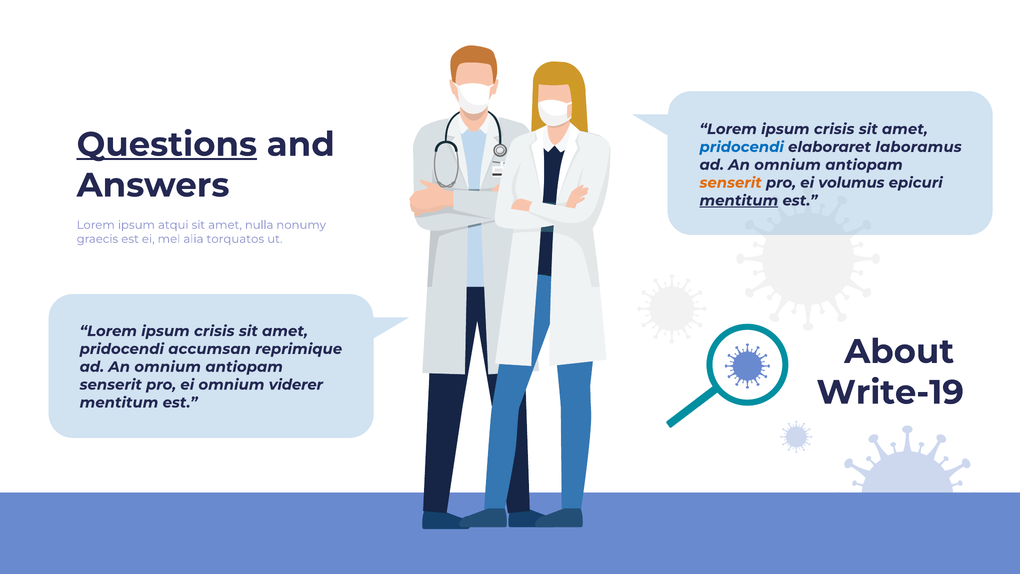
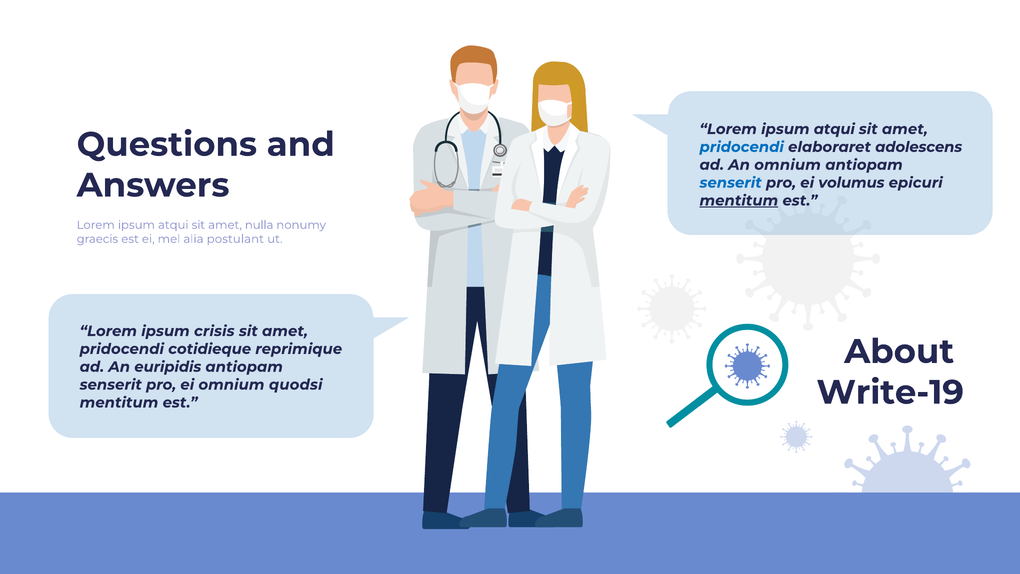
crisis: crisis -> atqui (834, 129)
Questions underline: present -> none (167, 144)
laboramus: laboramus -> adolescens (919, 147)
senserit colour: orange -> blue (731, 183)
torquatos: torquatos -> postulant (235, 239)
accumsan: accumsan -> cotidieque (210, 349)
omnium: omnium -> euripidis (168, 367)
viderer: viderer -> quodsi (296, 385)
